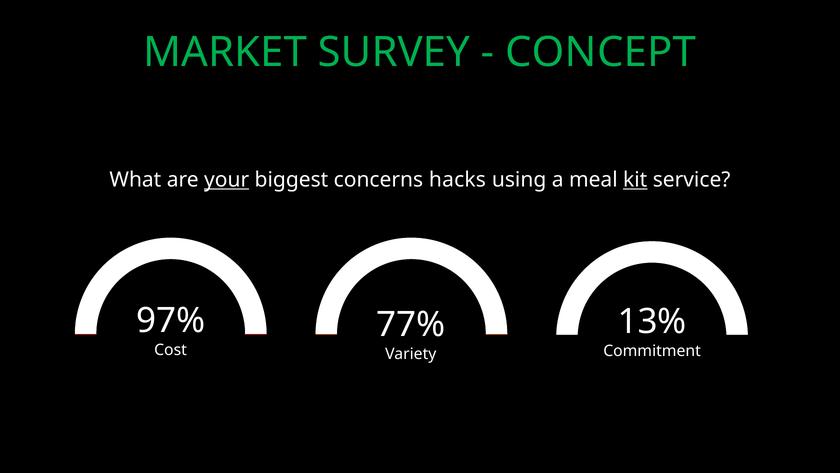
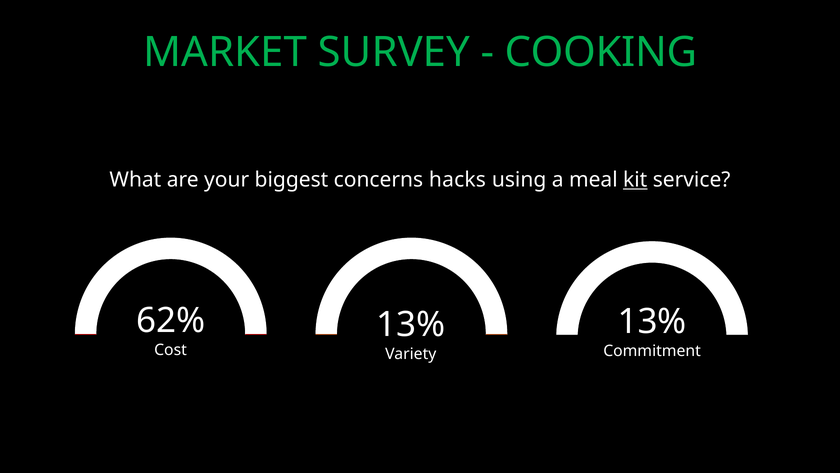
CONCEPT: CONCEPT -> COOKING (601, 53)
your underline: present -> none (227, 180)
97%: 97% -> 62% (171, 320)
77%: 77% -> 13% (411, 324)
